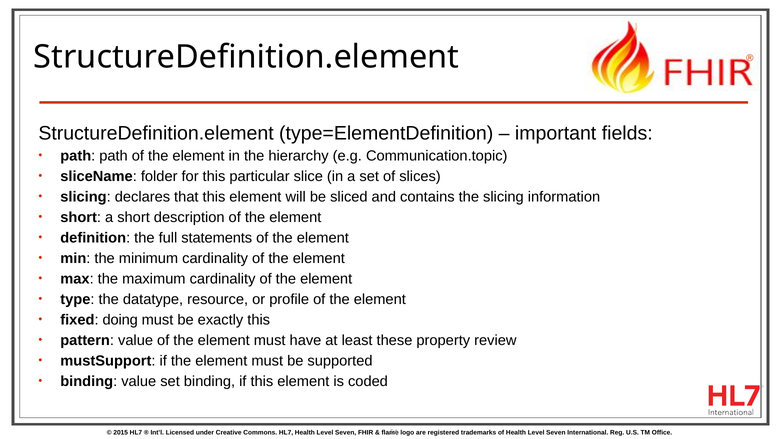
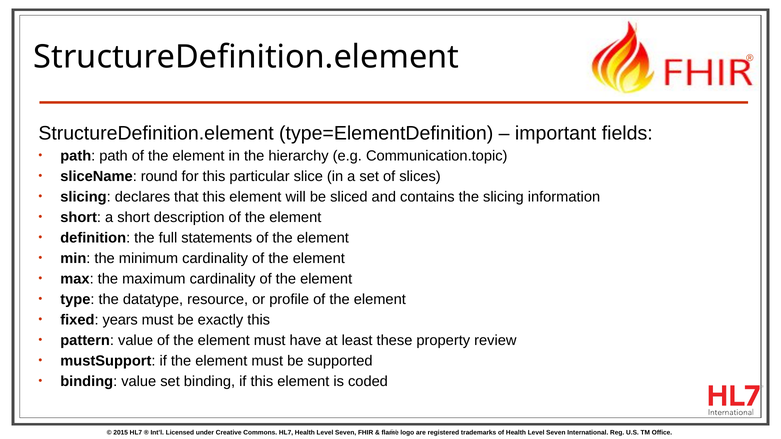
folder: folder -> round (159, 177)
doing: doing -> years (120, 320)
